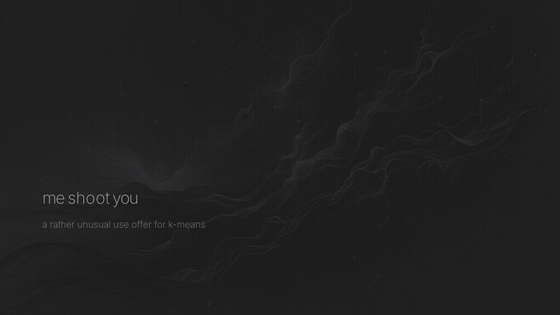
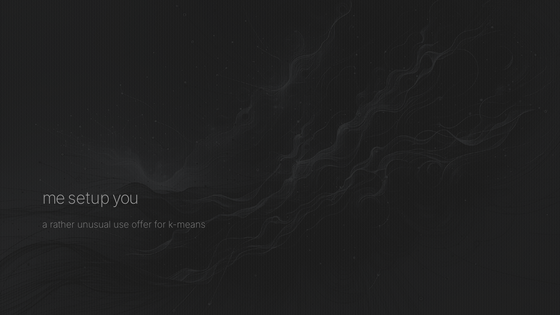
shoot: shoot -> setup (89, 199)
